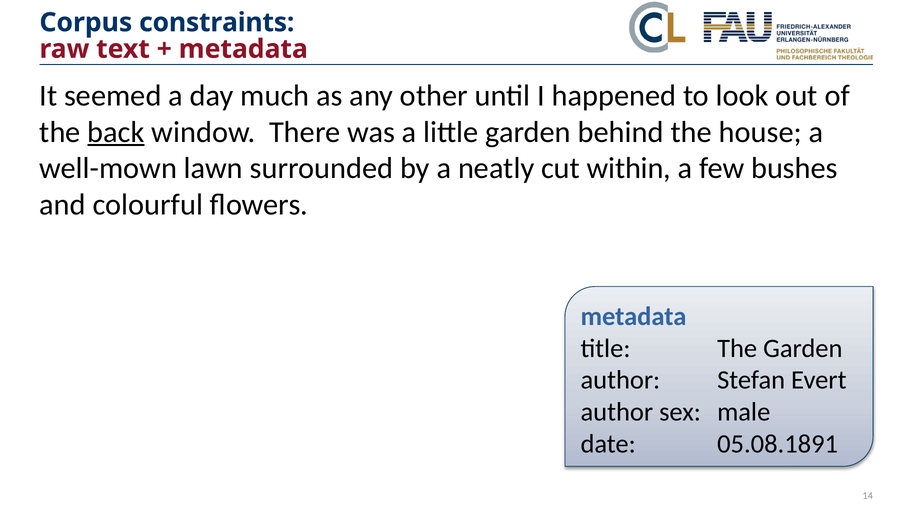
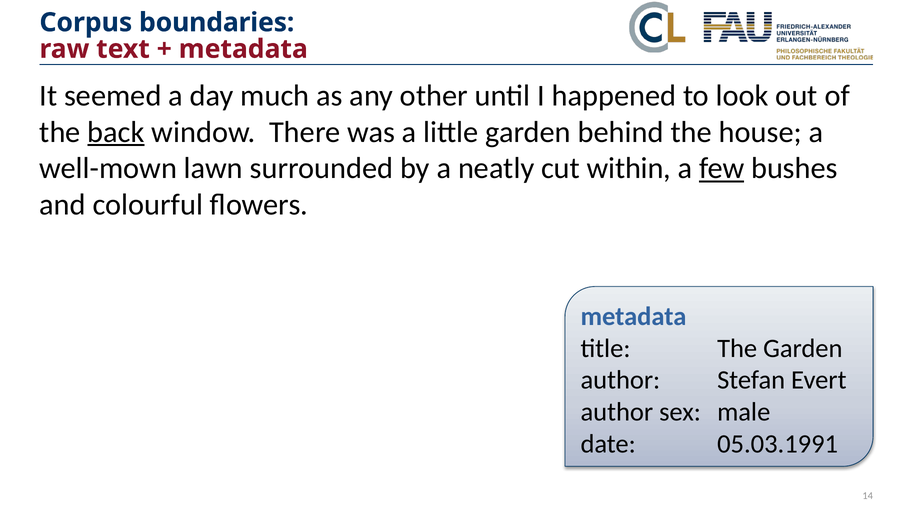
constraints: constraints -> boundaries (217, 23)
few underline: none -> present (722, 169)
05.08.1891: 05.08.1891 -> 05.03.1991 (778, 444)
